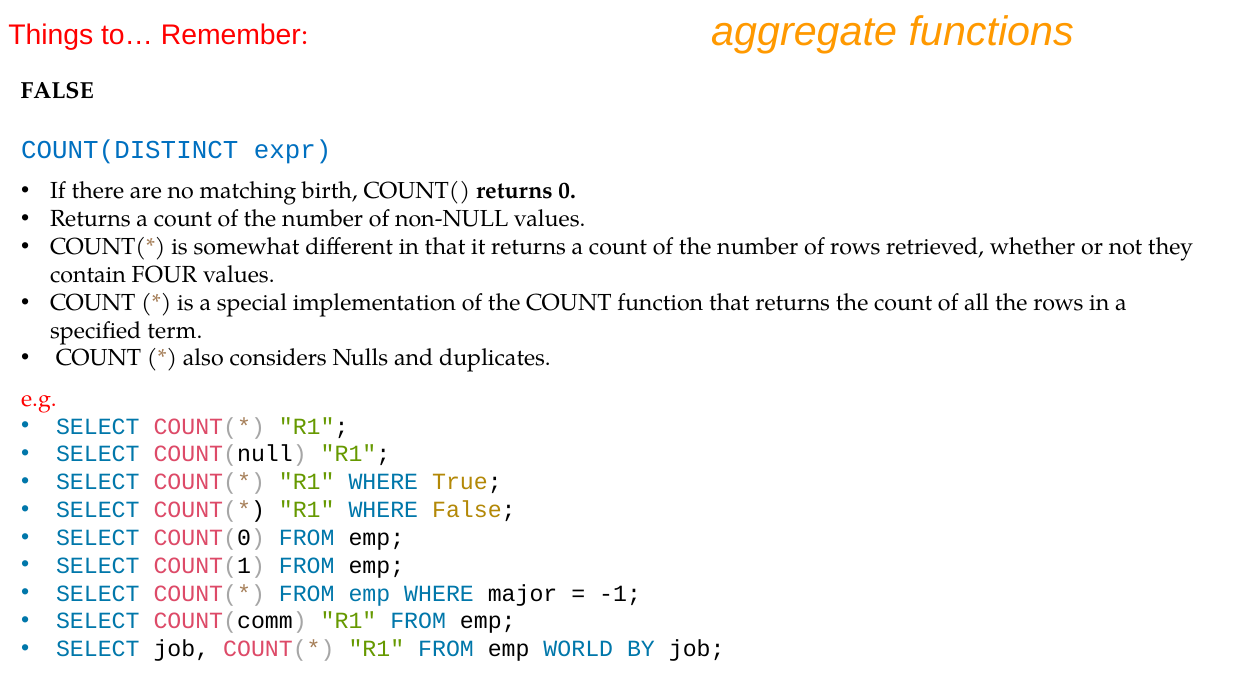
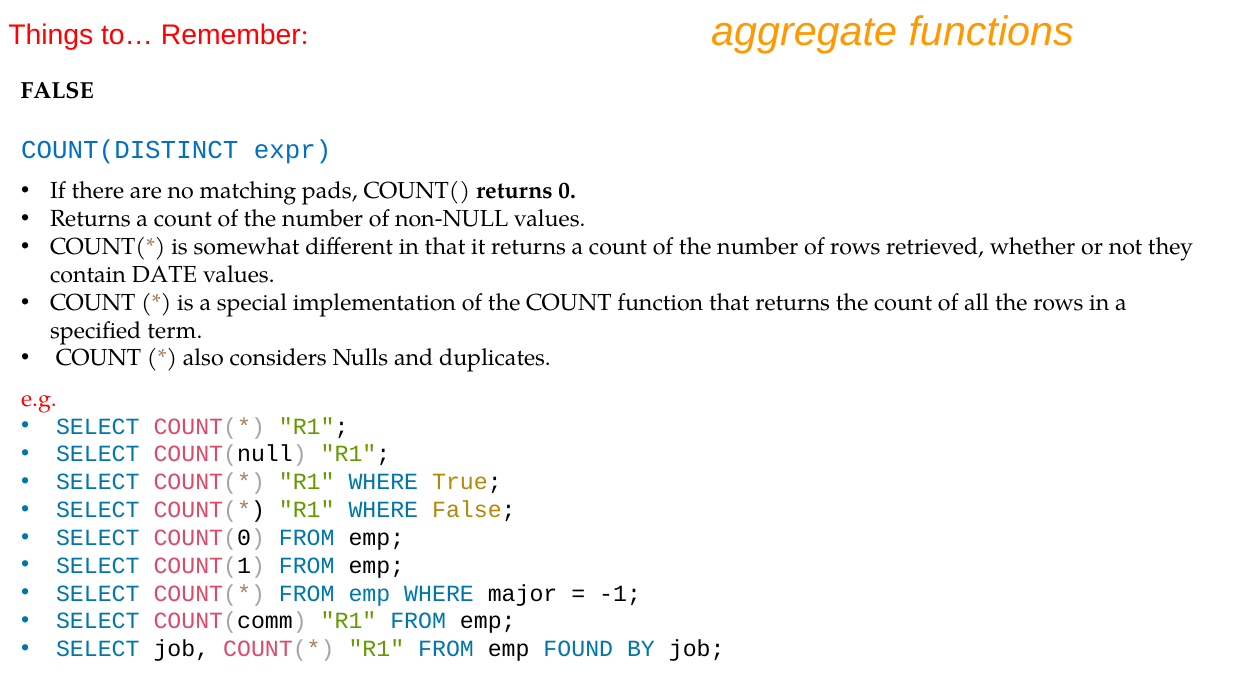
birth: birth -> pads (330, 191)
FOUR: FOUR -> DATE (164, 275)
WORLD: WORLD -> FOUND (578, 649)
